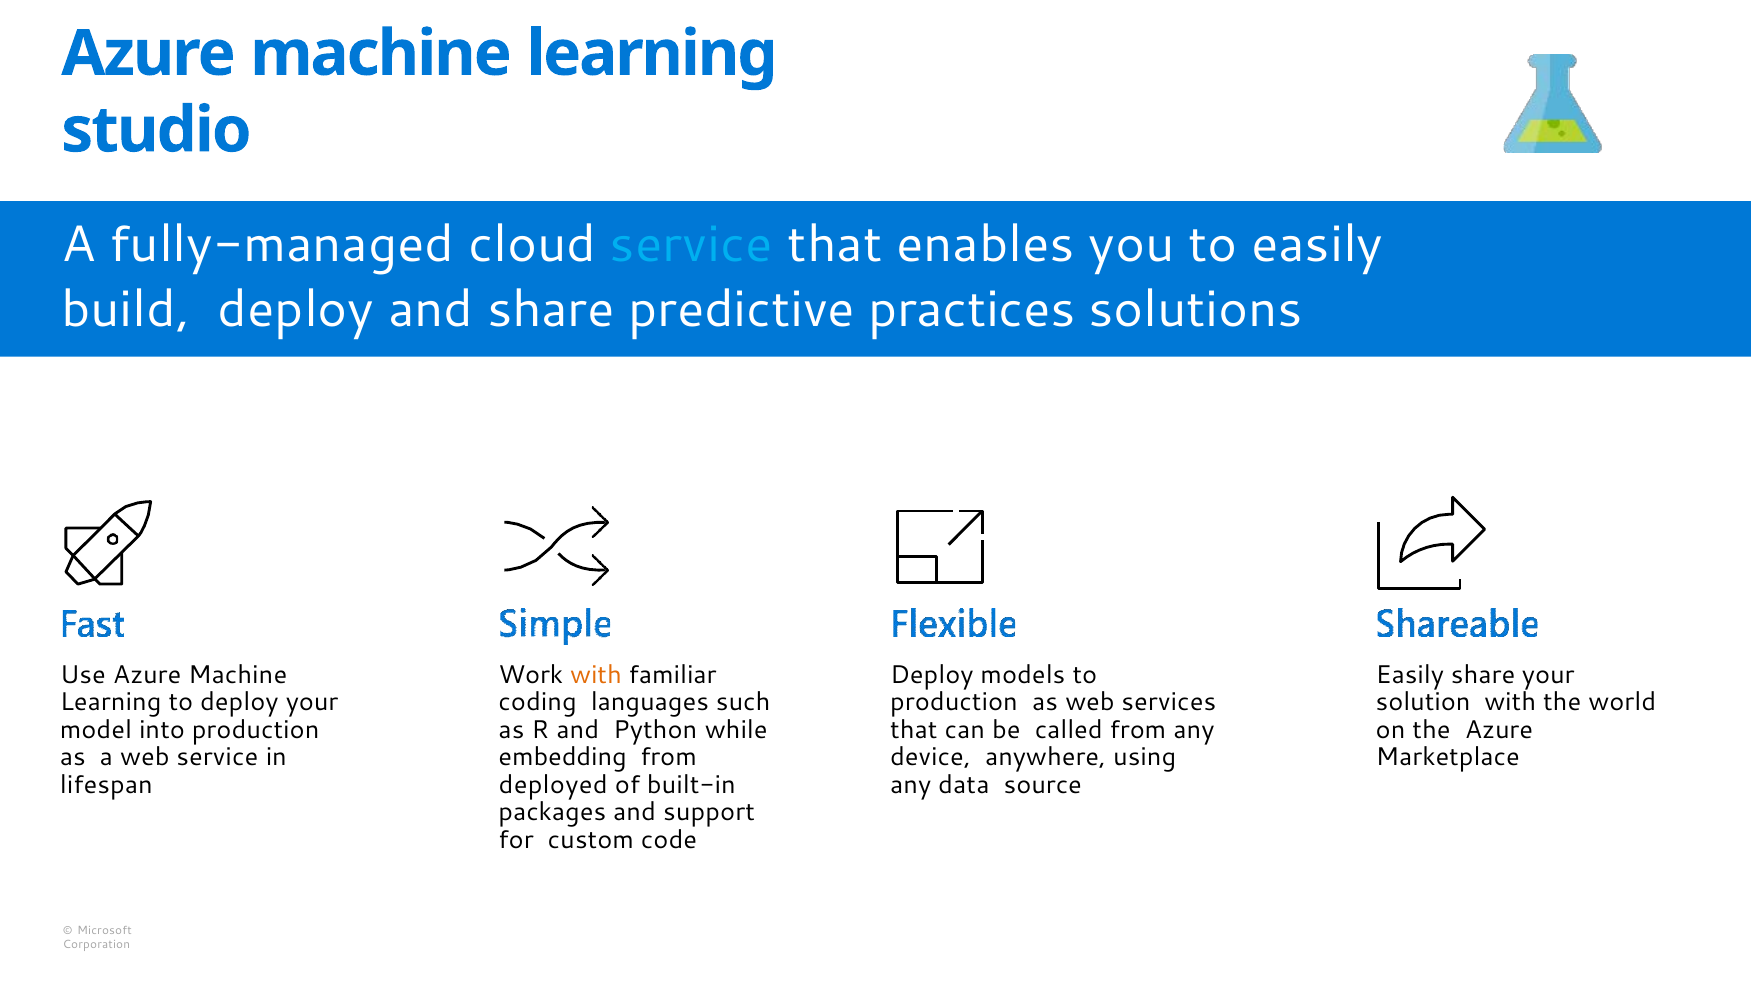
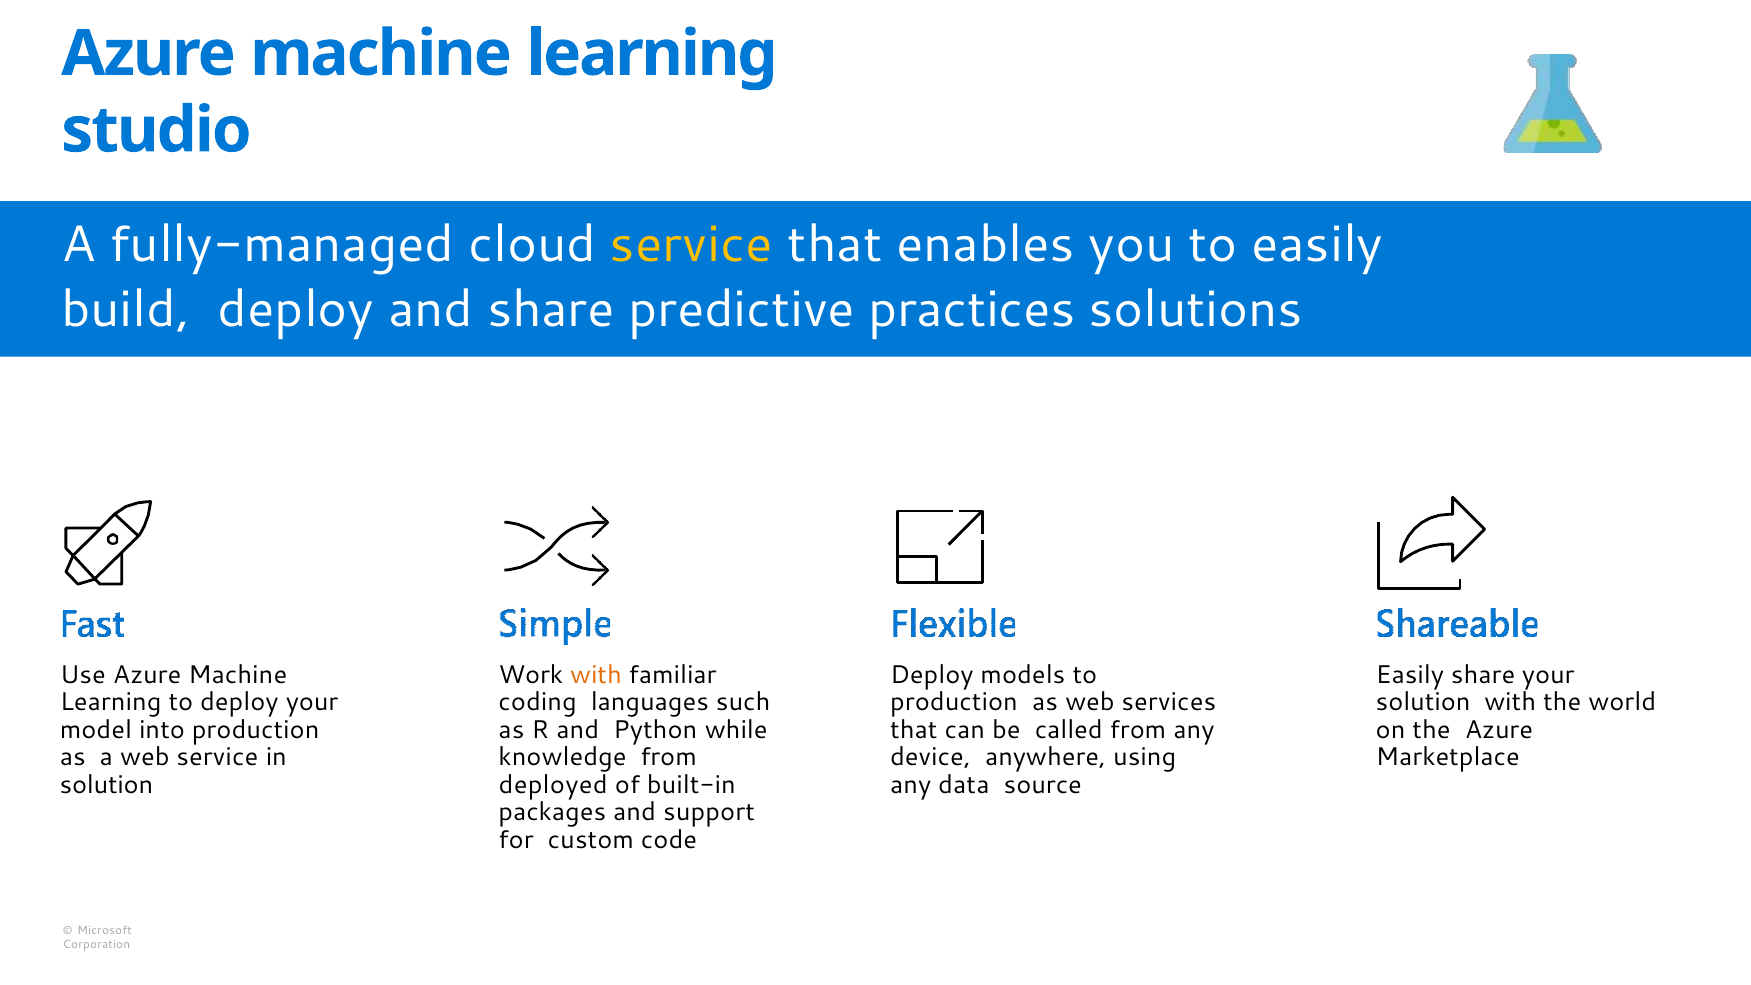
service colour: light blue -> yellow (691, 244)
embedding: embedding -> knowledge (563, 757)
lifespan: lifespan -> solution (106, 785)
